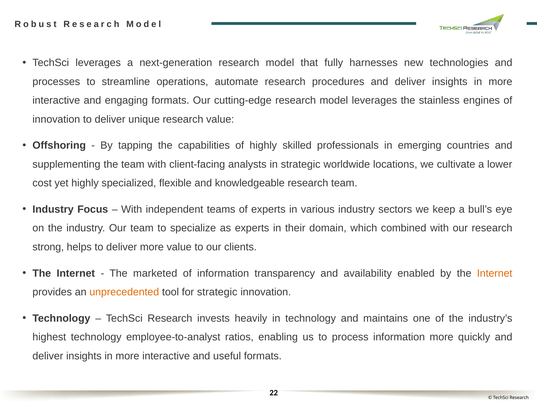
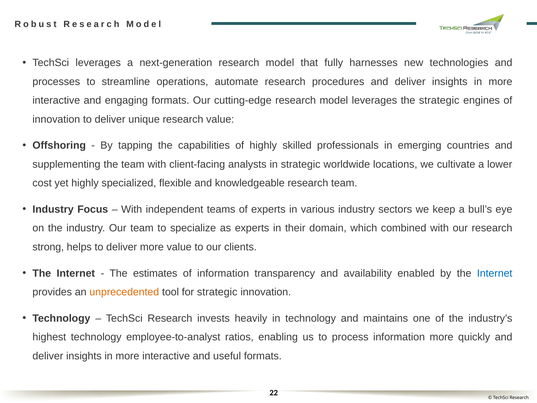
the stainless: stainless -> strategic (439, 100)
marketed: marketed -> estimates (155, 273)
Internet colour: orange -> blue (495, 273)
